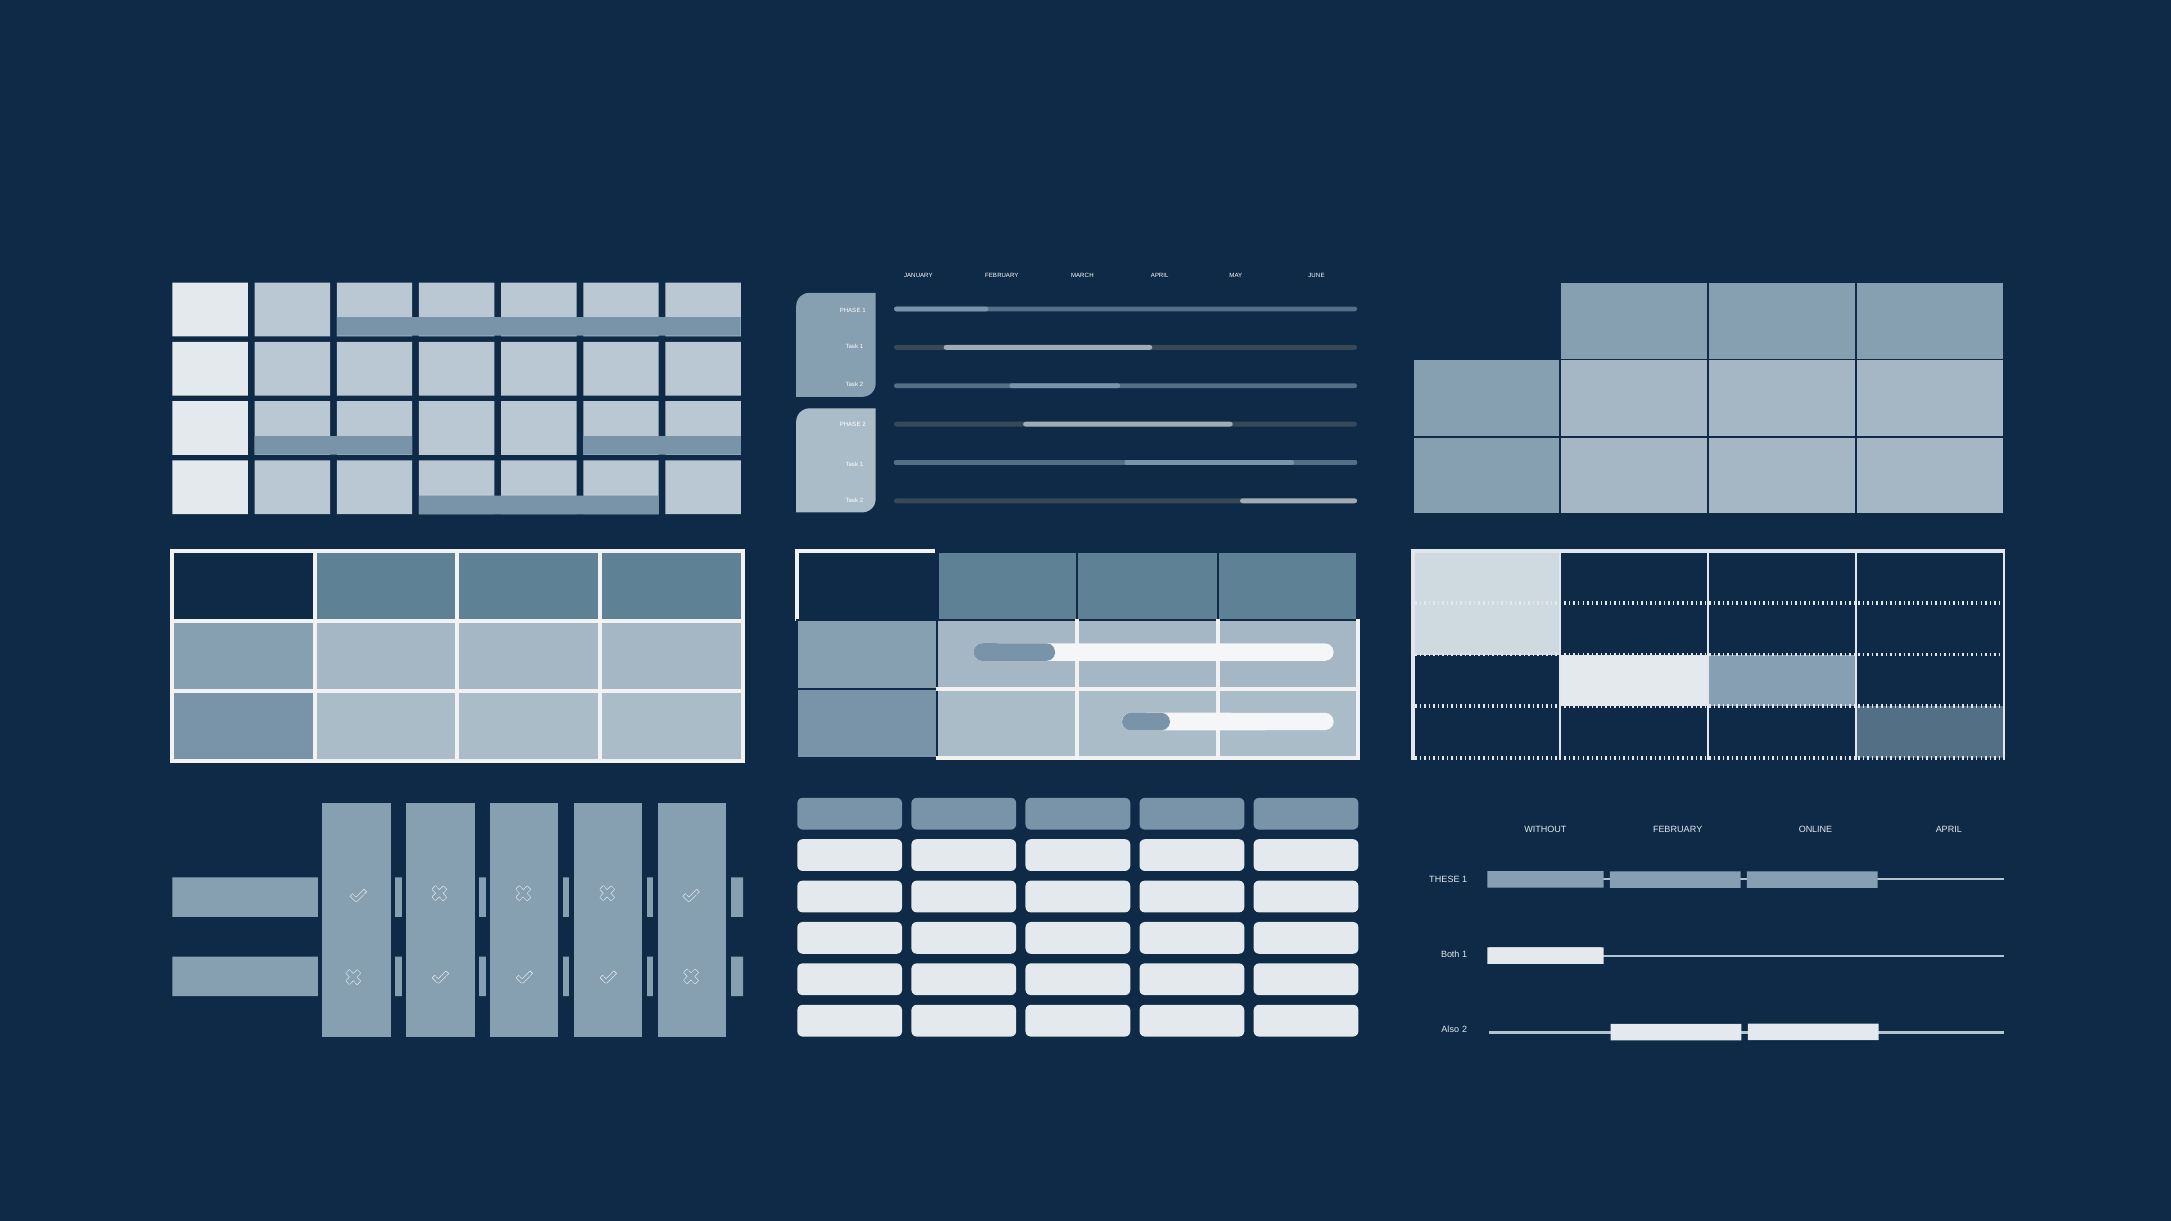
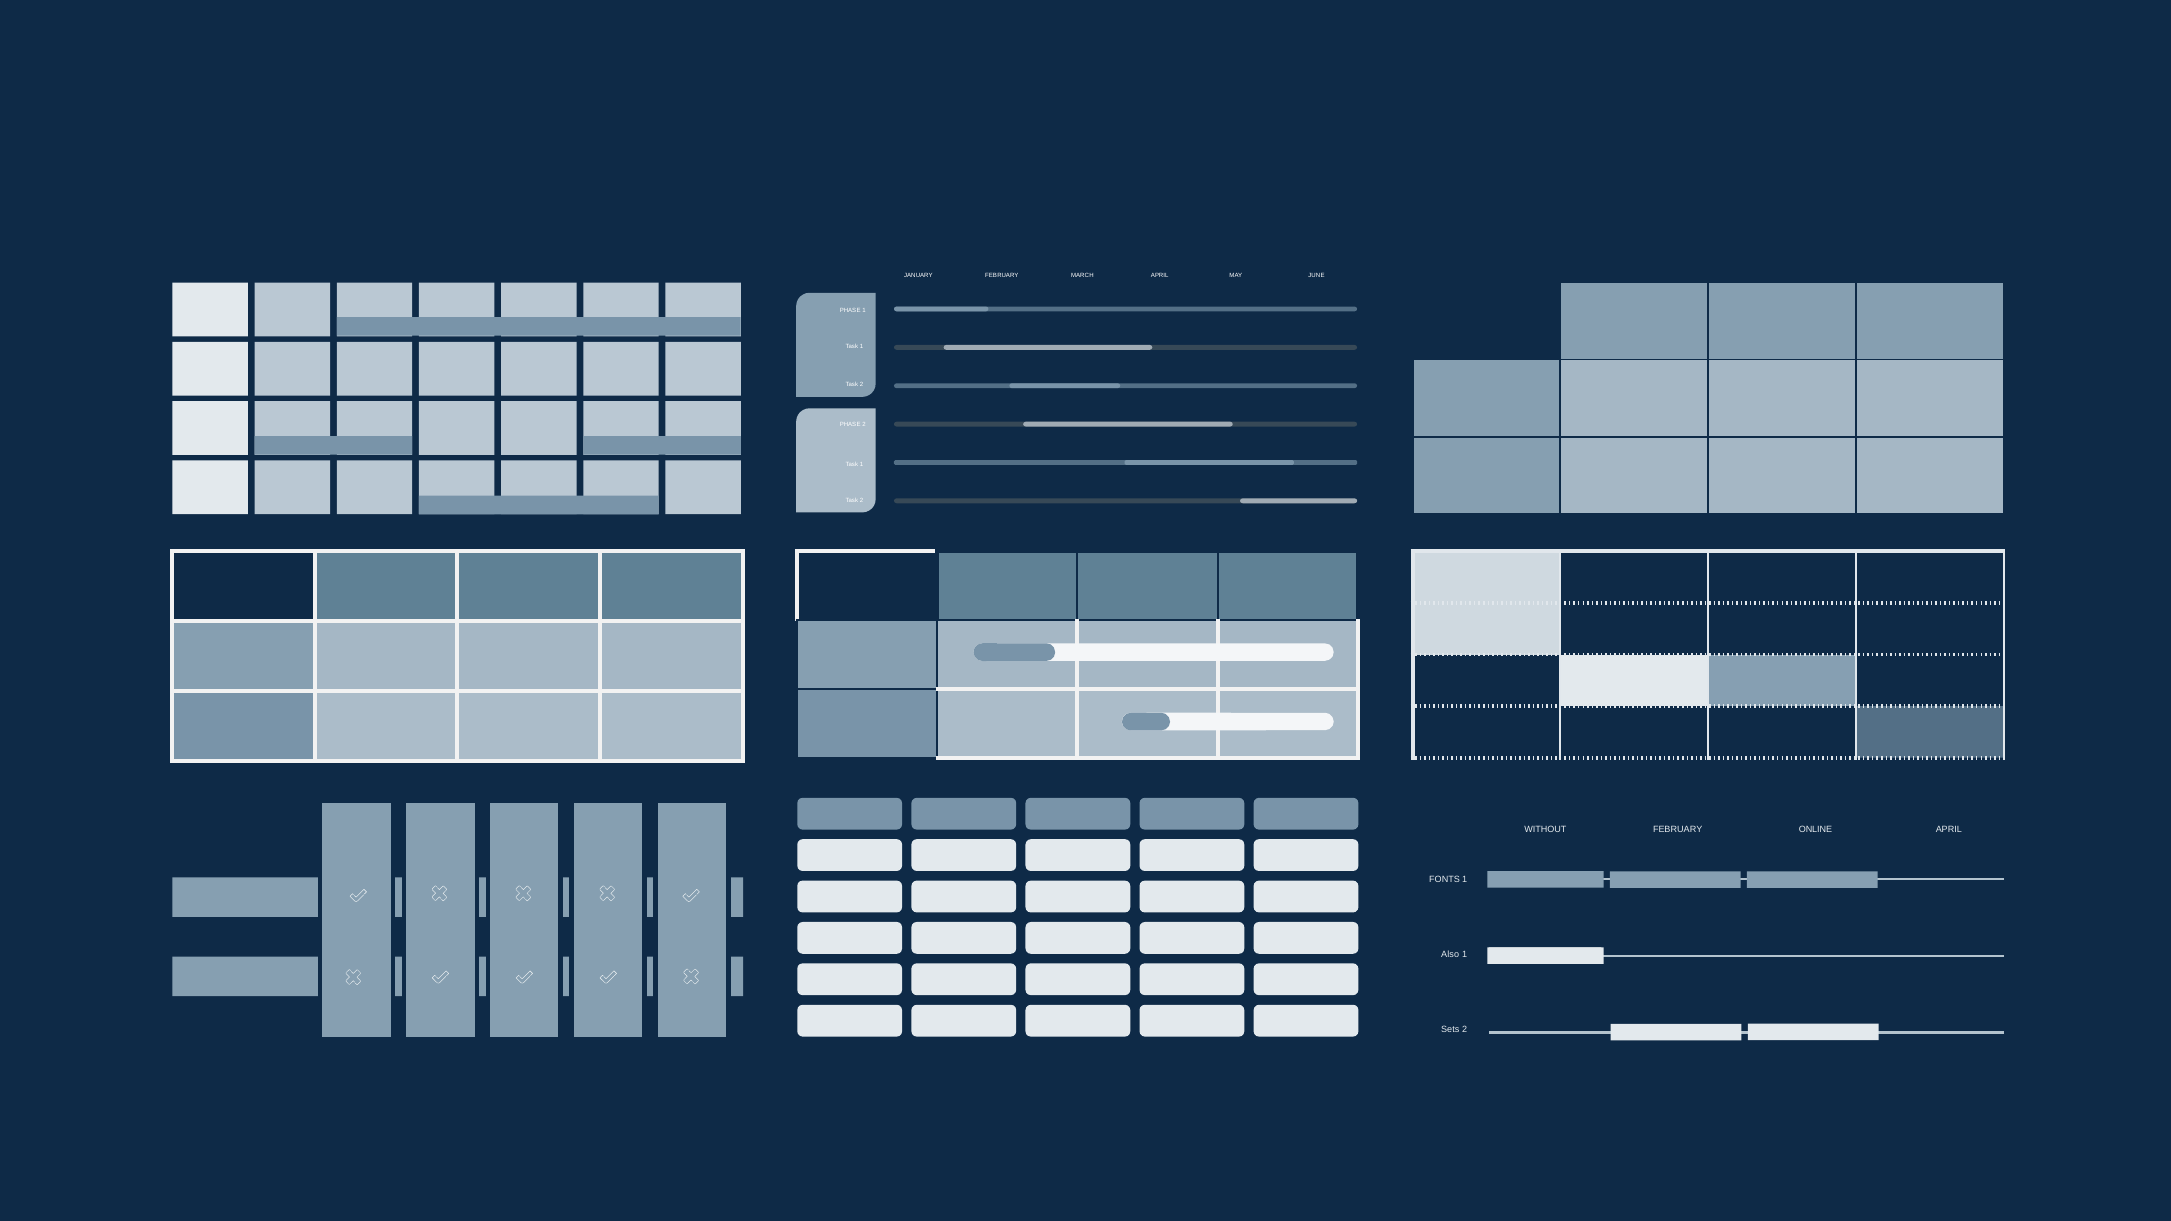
THESE: THESE -> FONTS (1445, 880)
Both: Both -> Also (1450, 955)
Also: Also -> Sets (1450, 1030)
